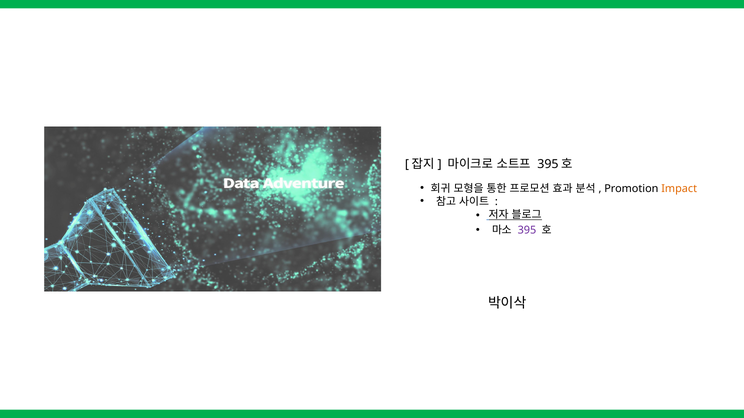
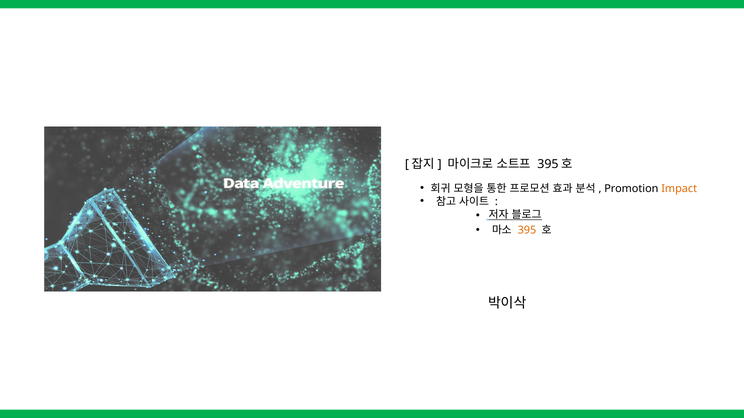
395 colour: purple -> orange (527, 231)
